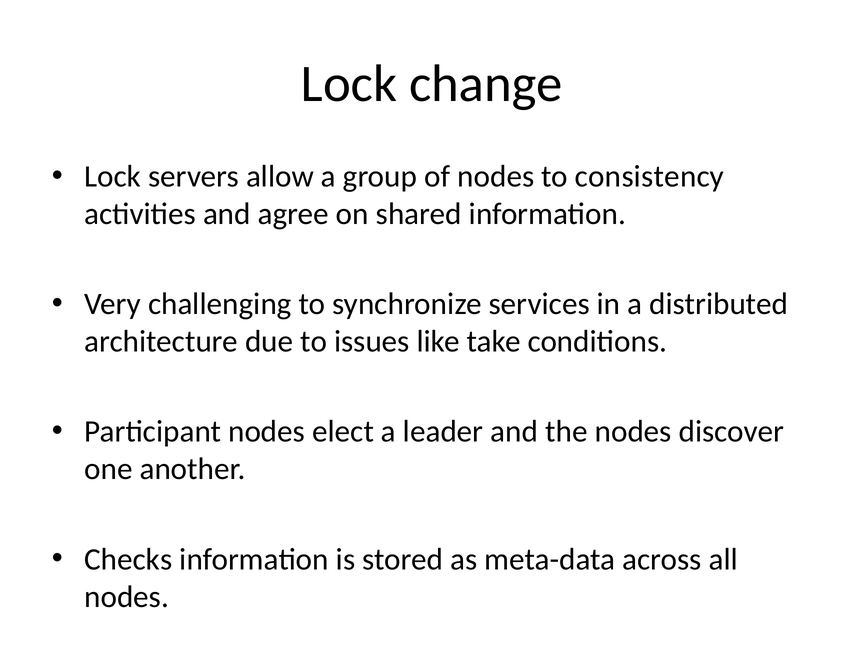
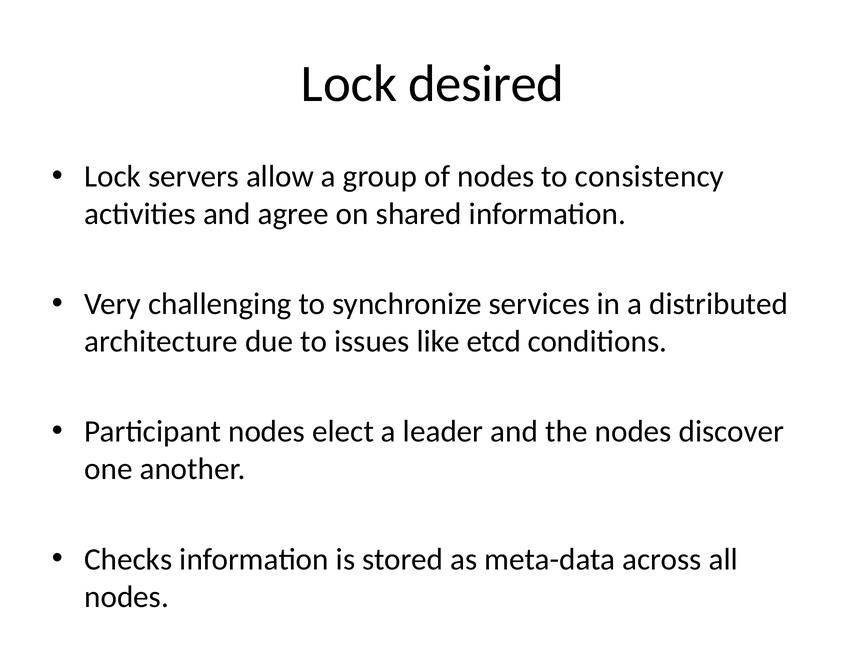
change: change -> desired (486, 84)
take: take -> etcd (494, 341)
